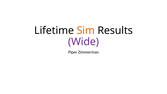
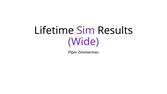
Sim colour: orange -> purple (86, 30)
